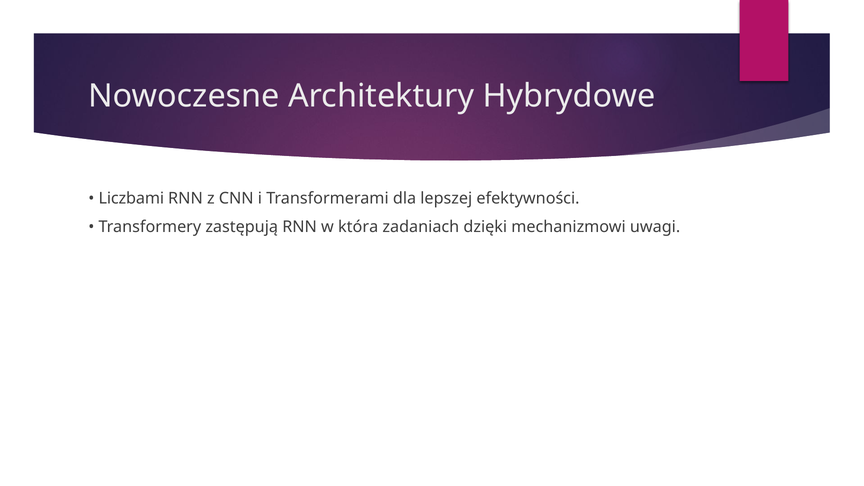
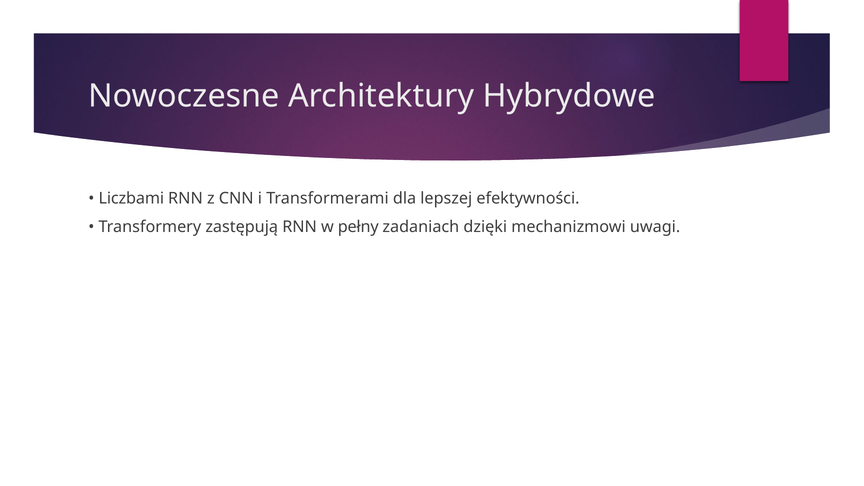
która: która -> pełny (358, 227)
